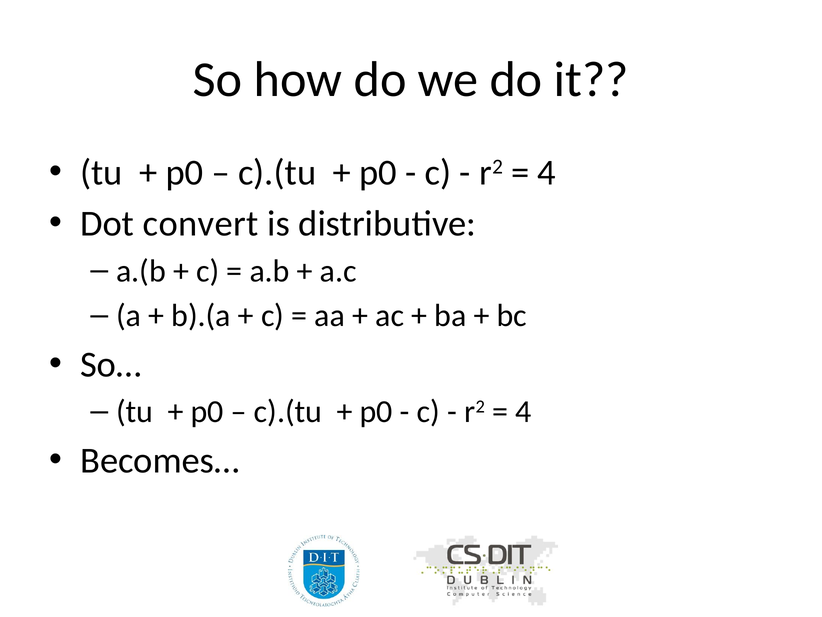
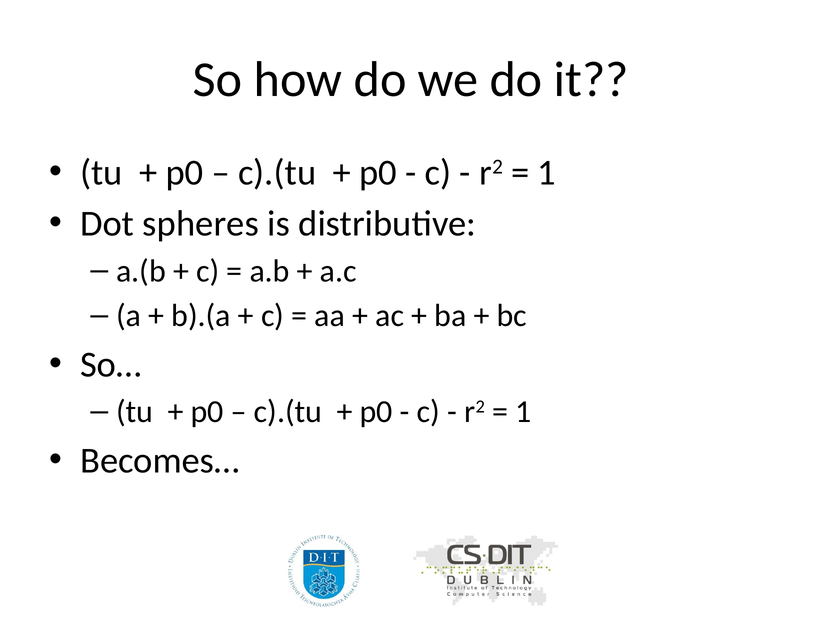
4: 4 -> 1 (547, 172)
convert: convert -> spheres (201, 224)
4: 4 -> 1 (523, 412)
